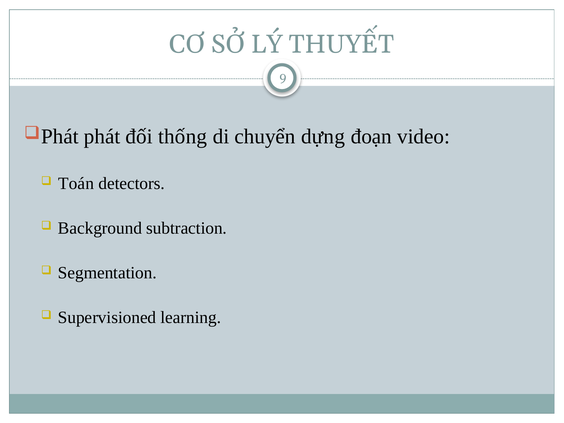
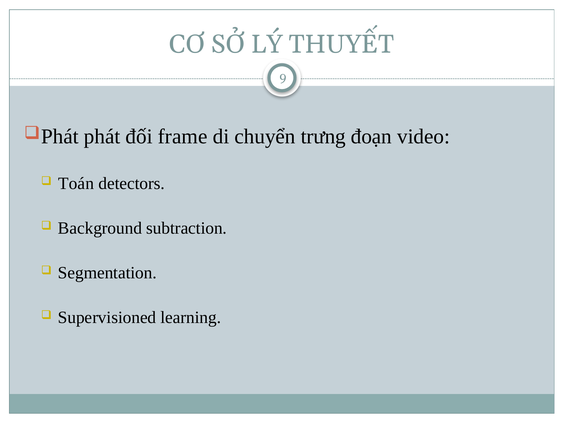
thống: thống -> frame (183, 137)
dựng: dựng -> trưng (323, 137)
